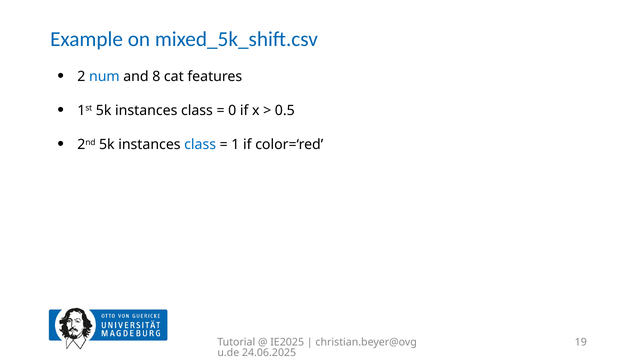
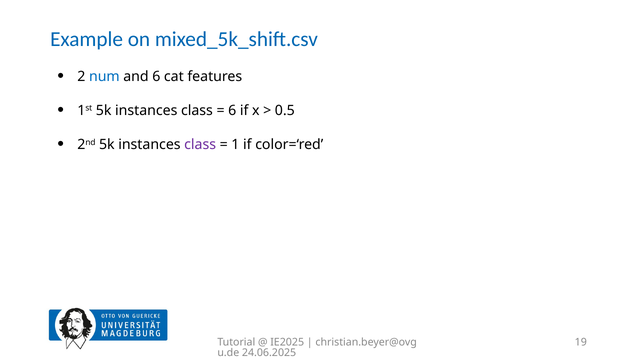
and 8: 8 -> 6 (156, 76)
0: 0 -> 6 (232, 110)
class colour: blue -> purple (200, 144)
